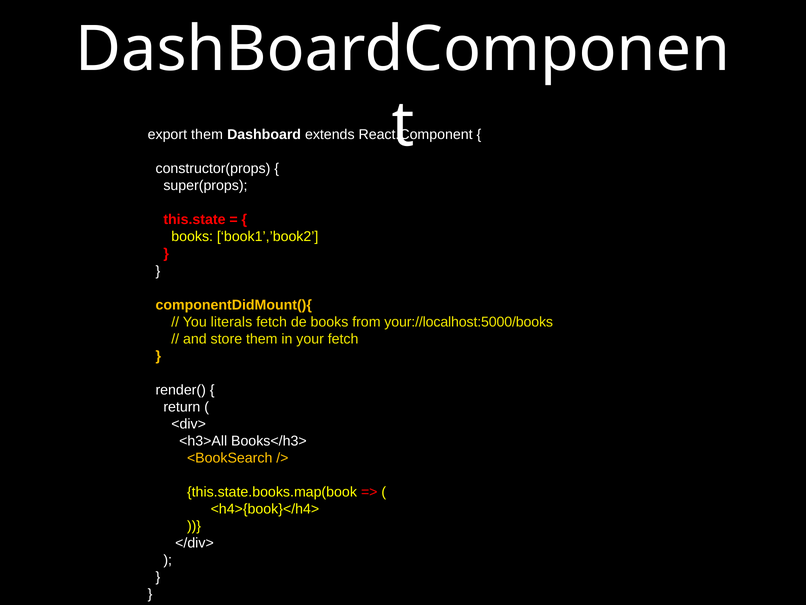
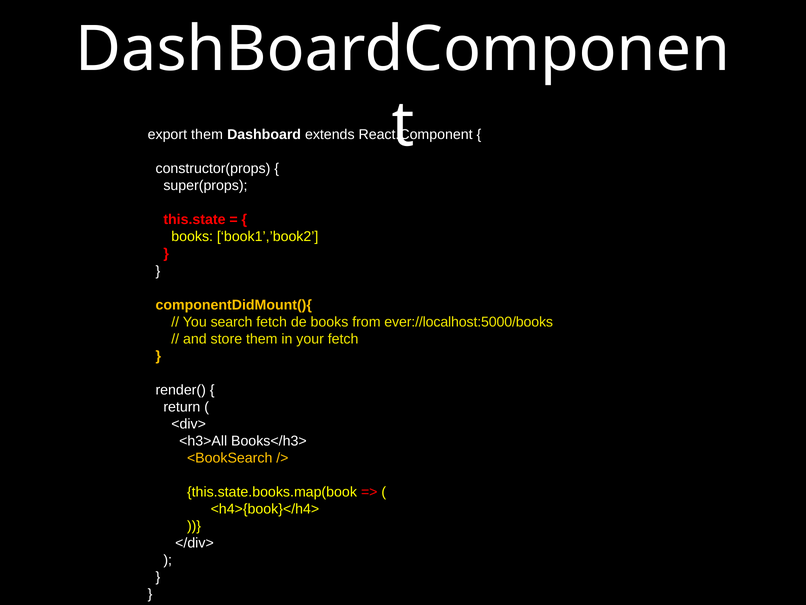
literals: literals -> search (232, 322)
your://localhost:5000/books: your://localhost:5000/books -> ever://localhost:5000/books (469, 322)
